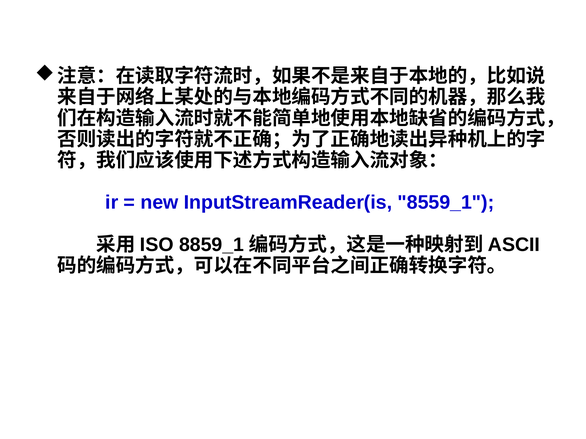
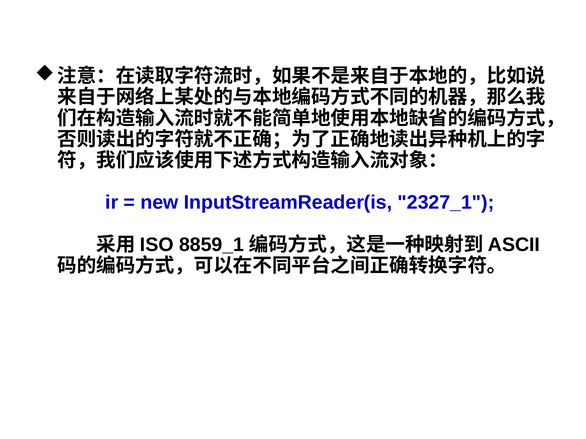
8559_1: 8559_1 -> 2327_1 (446, 203)
